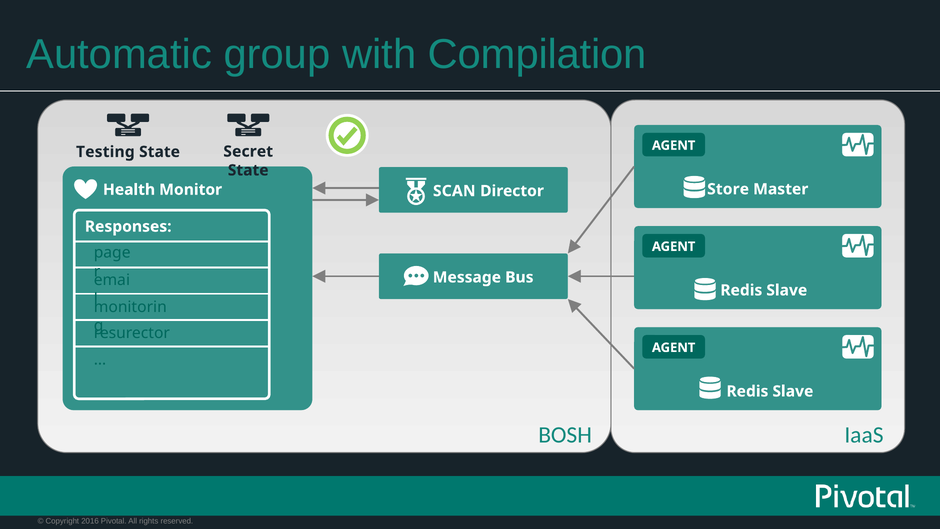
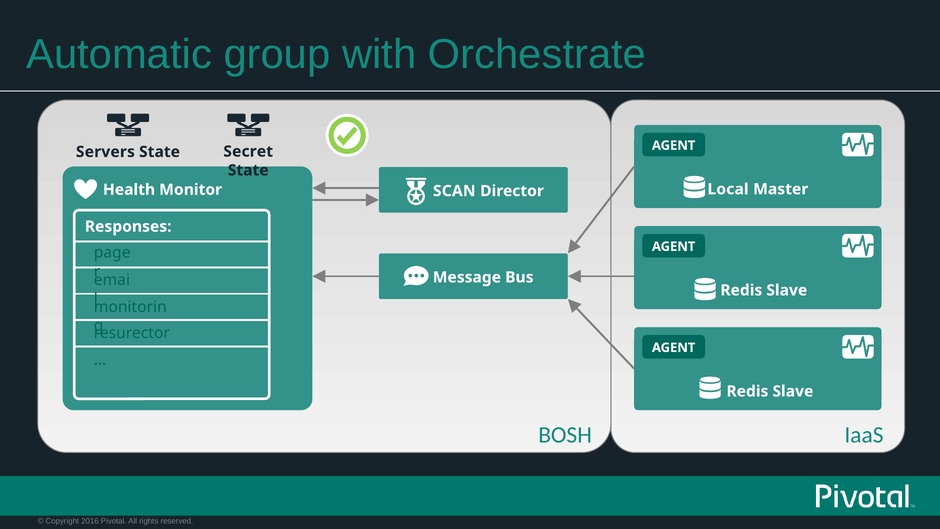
Compilation: Compilation -> Orchestrate (537, 54)
Testing: Testing -> Servers (105, 152)
Store: Store -> Local (728, 189)
